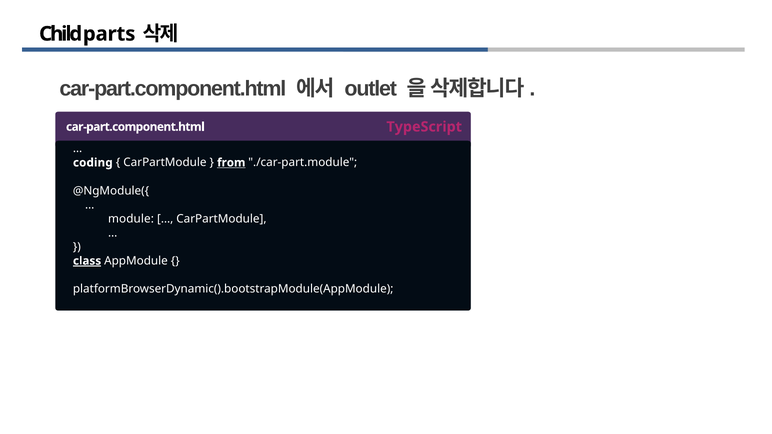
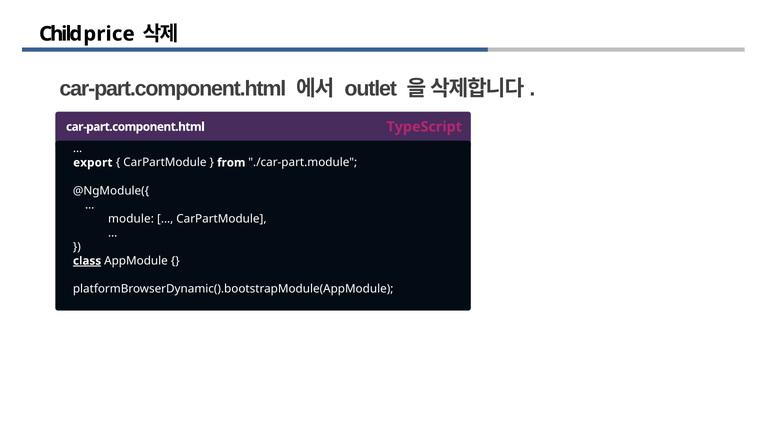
parts: parts -> price (109, 34)
coding: coding -> export (93, 163)
from underline: present -> none (231, 163)
